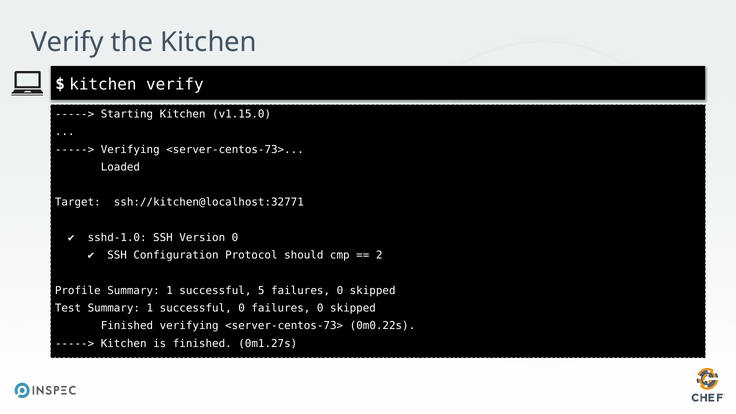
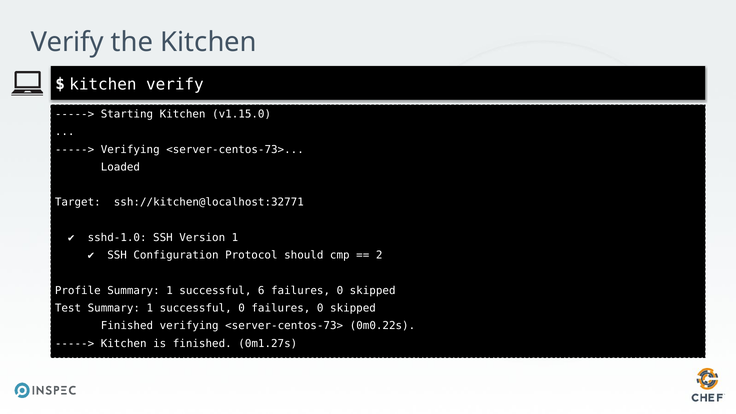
Version 0: 0 -> 1 (235, 238)
5: 5 -> 6 (261, 291)
